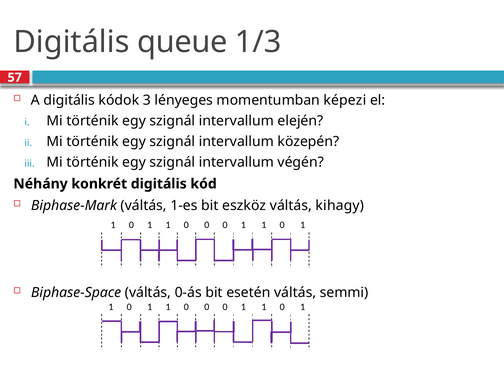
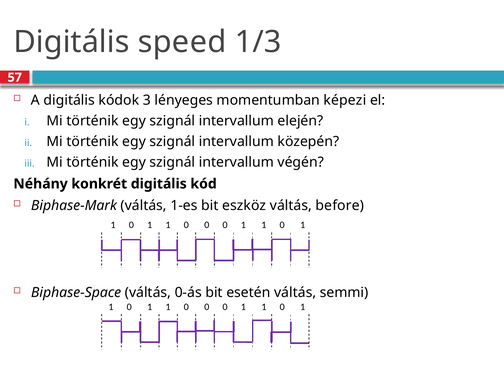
queue: queue -> speed (182, 42)
kihagy: kihagy -> before (340, 206)
